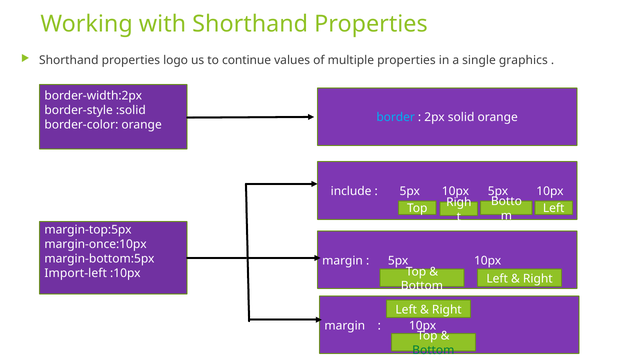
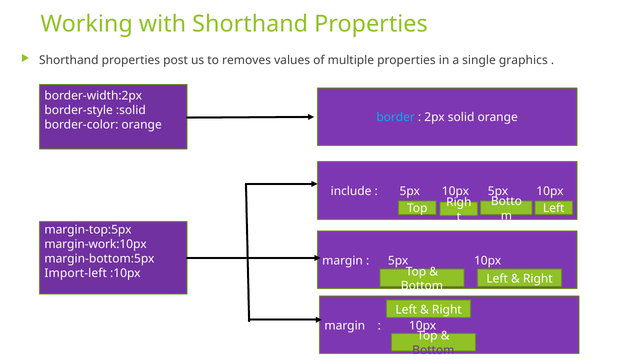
logo: logo -> post (176, 60)
continue: continue -> removes (247, 60)
margin-once:10px: margin-once:10px -> margin-work:10px (96, 244)
Bottom colour: green -> purple (433, 350)
